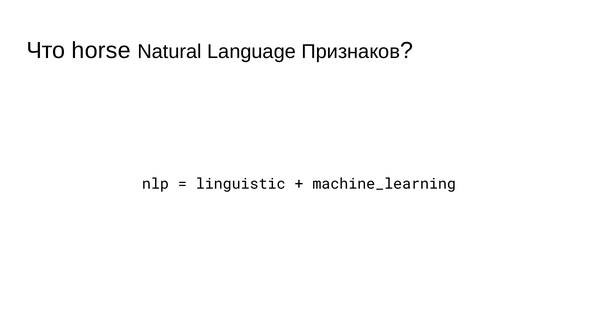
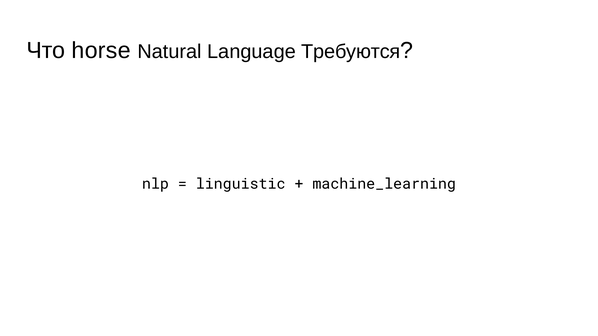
Признаков: Признаков -> Требуются (351, 52)
